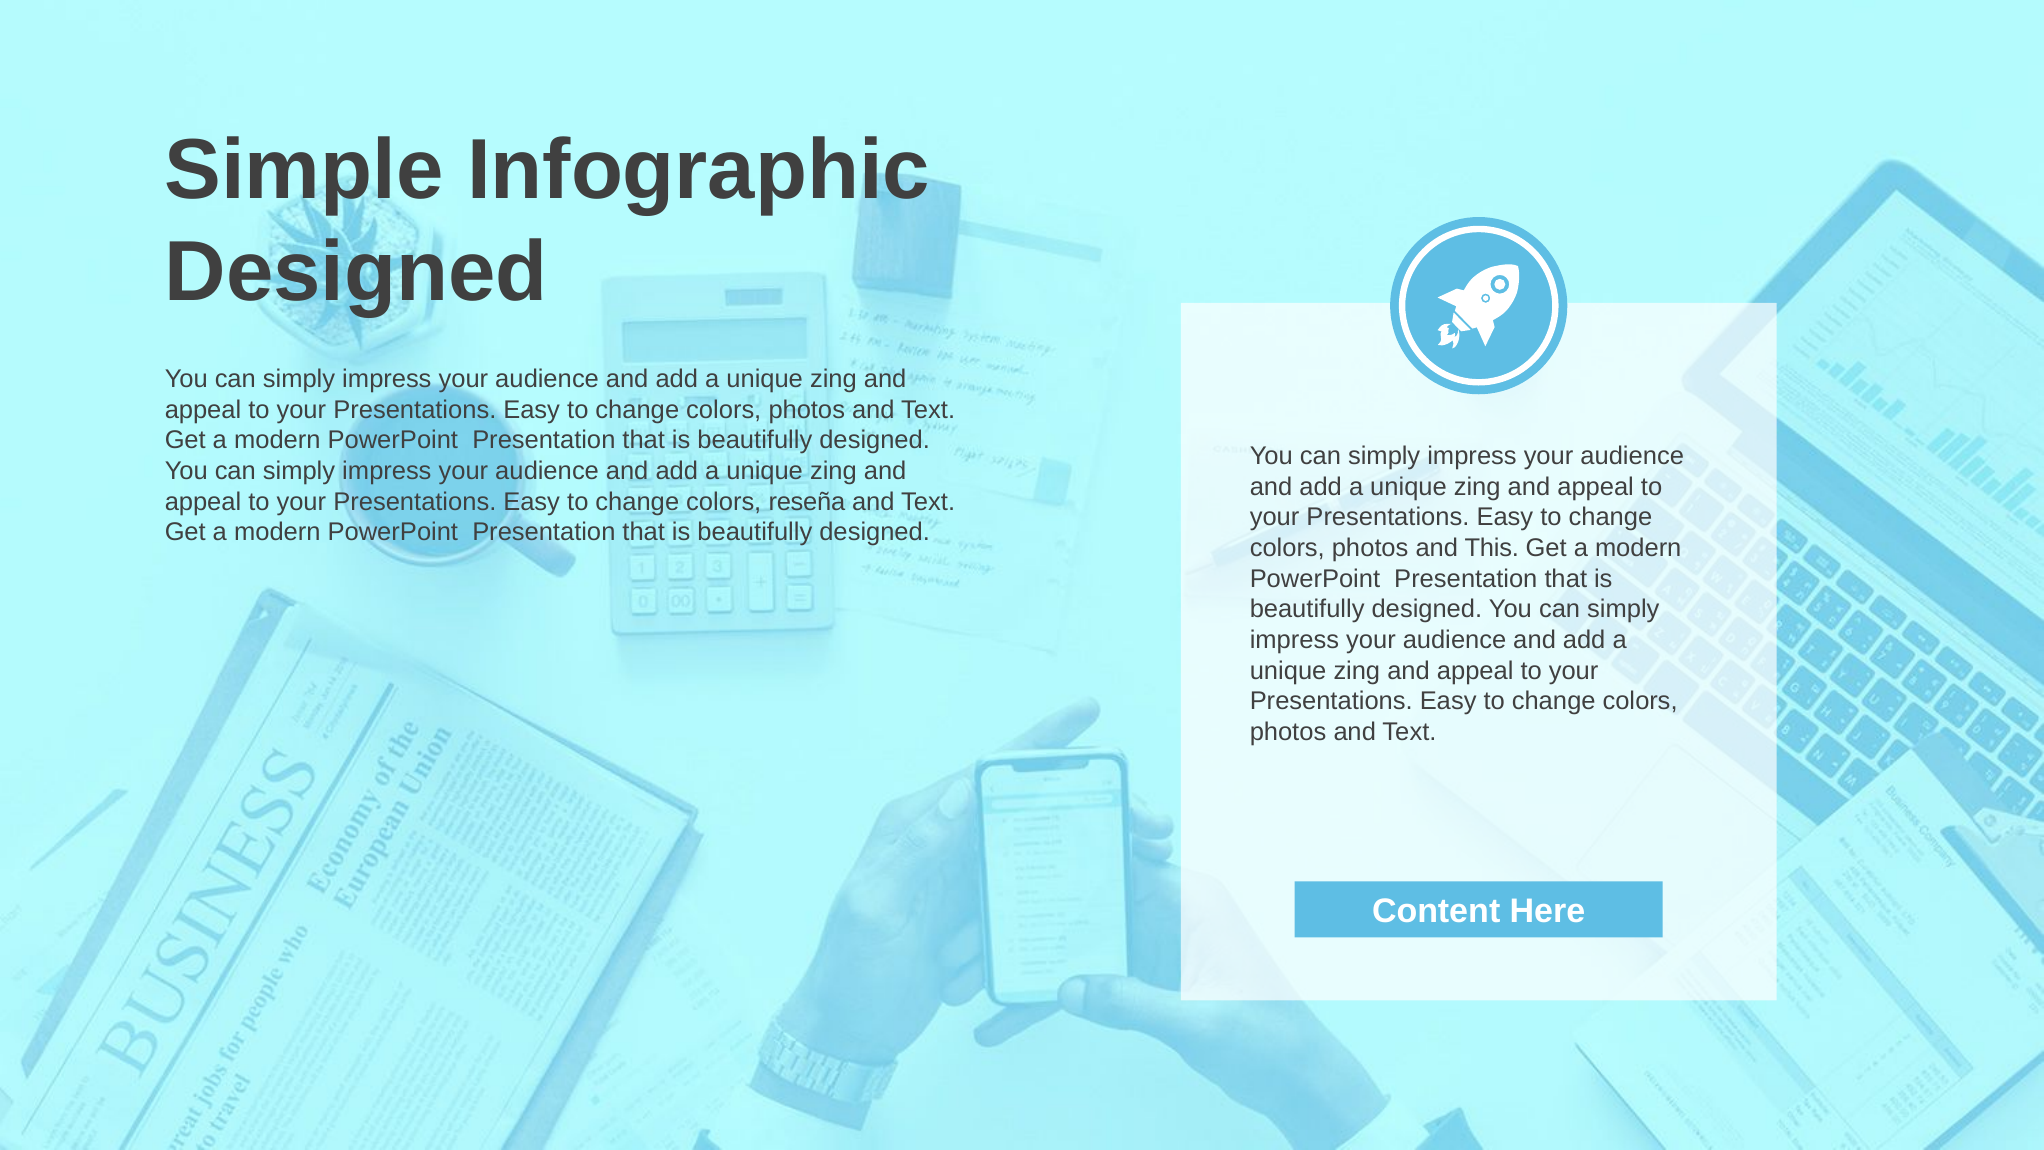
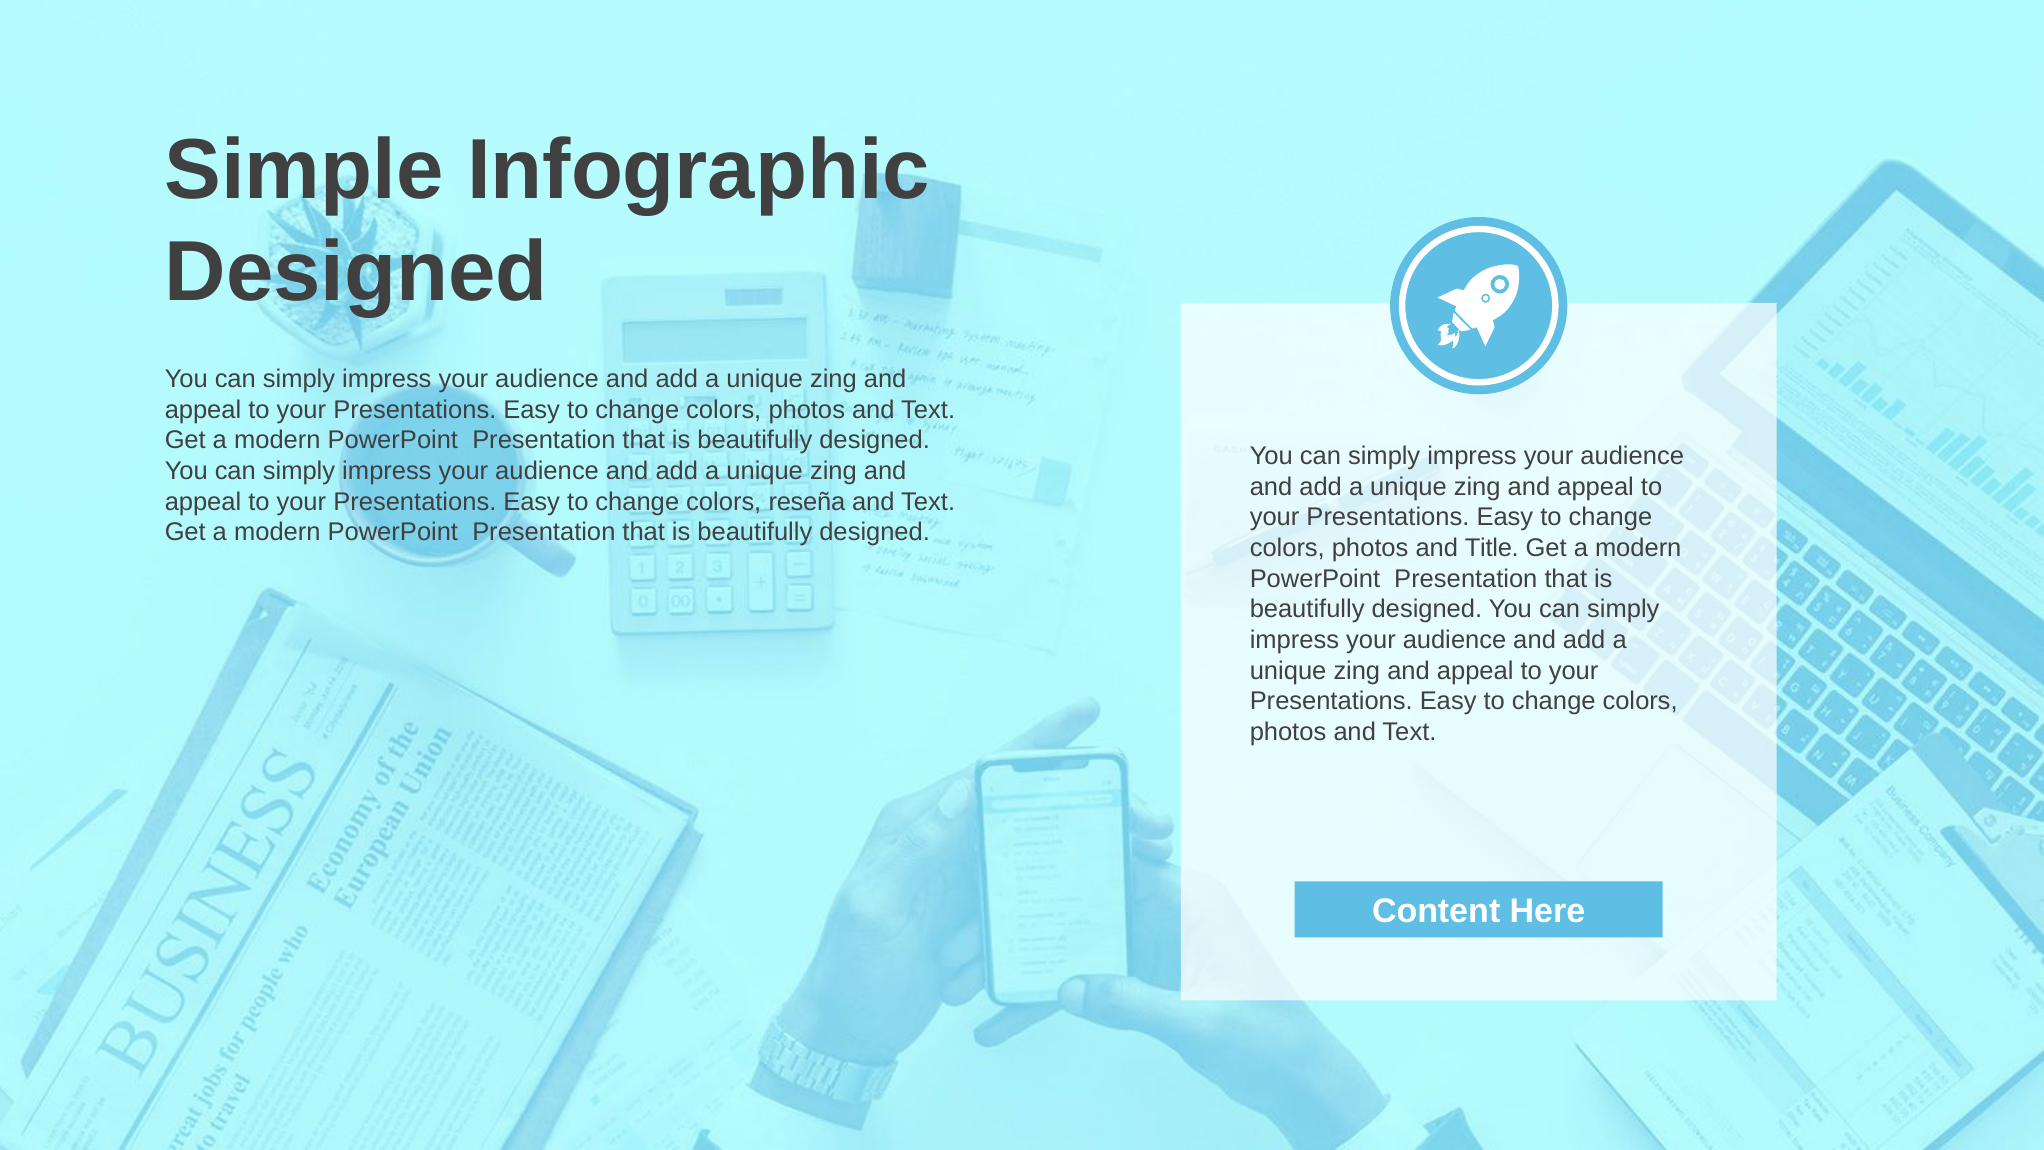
This: This -> Title (1492, 548)
